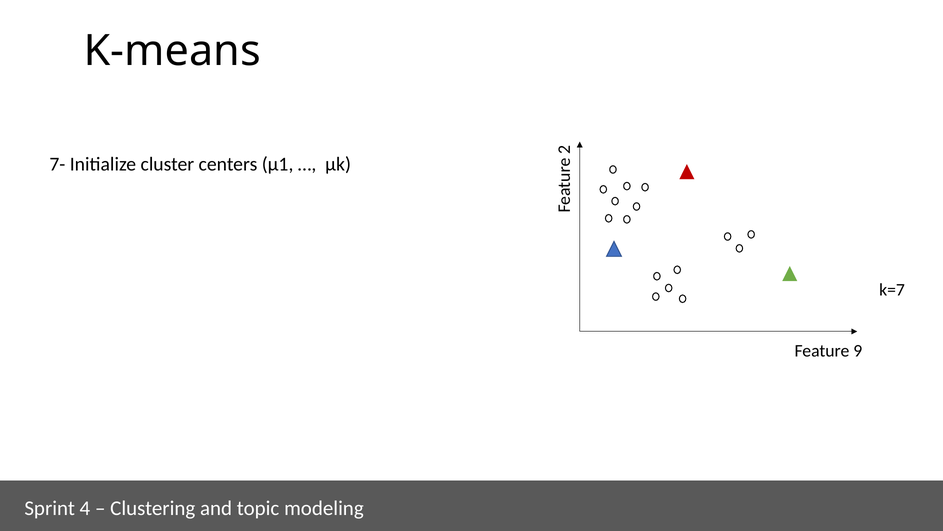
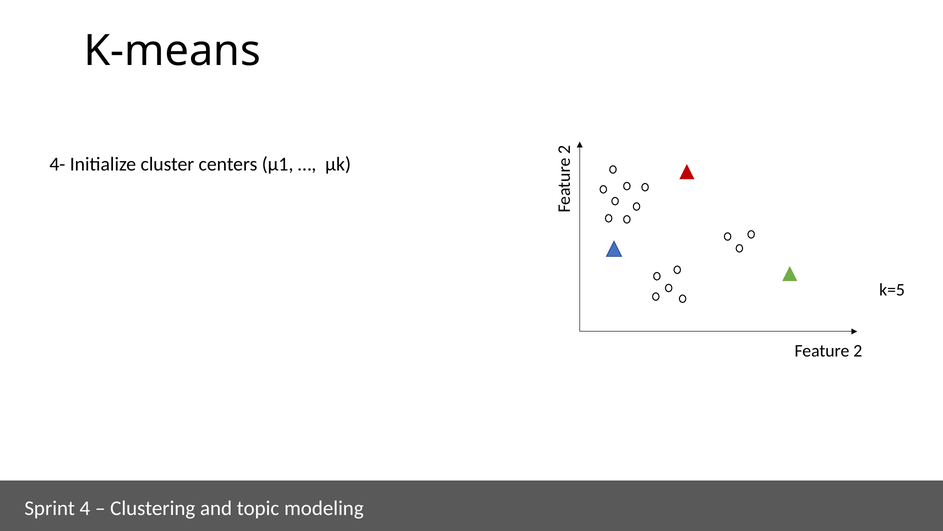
7-: 7- -> 4- (57, 164)
k=7: k=7 -> k=5 (892, 290)
Feature 9: 9 -> 2 (858, 351)
